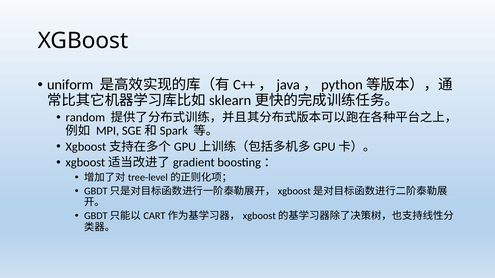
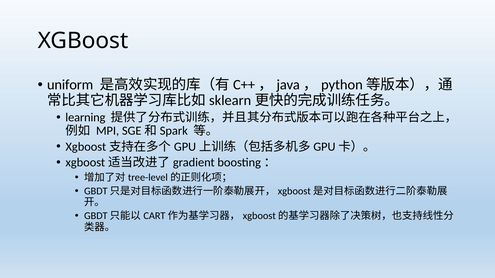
random: random -> learning (85, 118)
